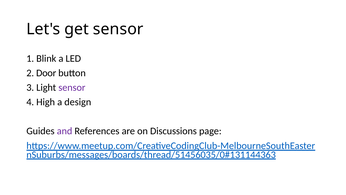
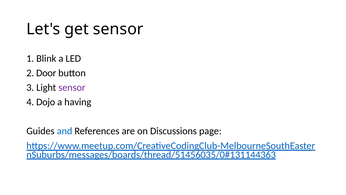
High: High -> Dojo (46, 102)
design: design -> having (78, 102)
and colour: purple -> blue (65, 131)
